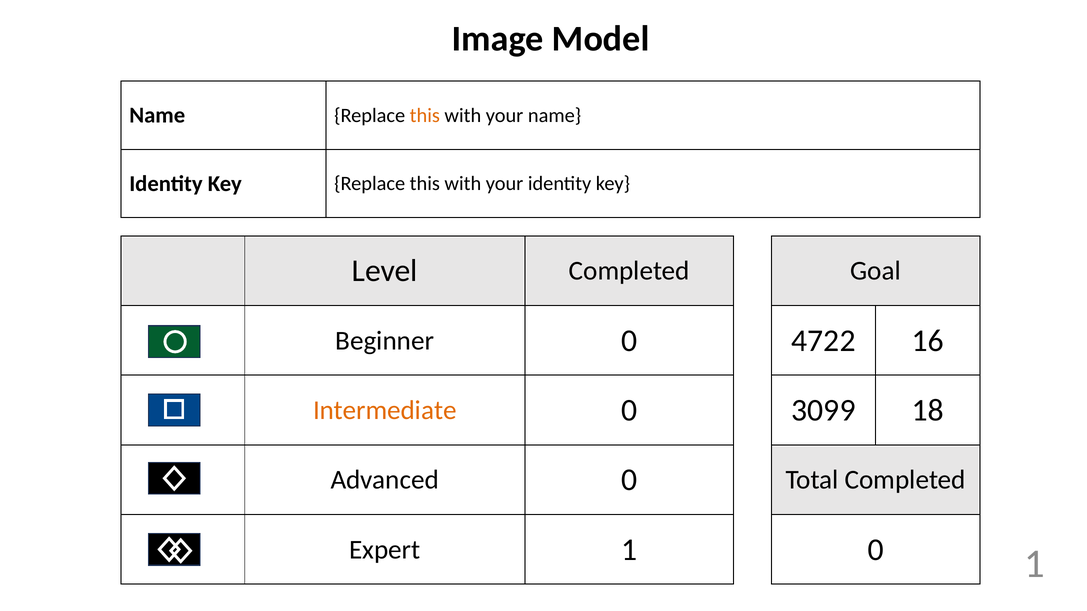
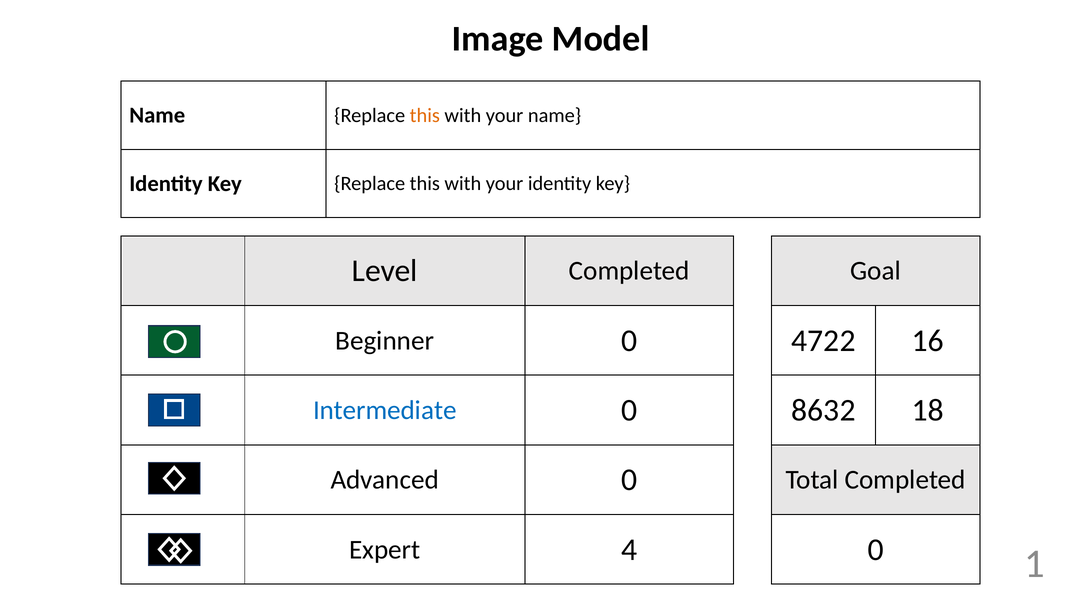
3099: 3099 -> 8632 (823, 411)
Intermediate colour: orange -> blue (385, 411)
Expert 1: 1 -> 4 (629, 550)
